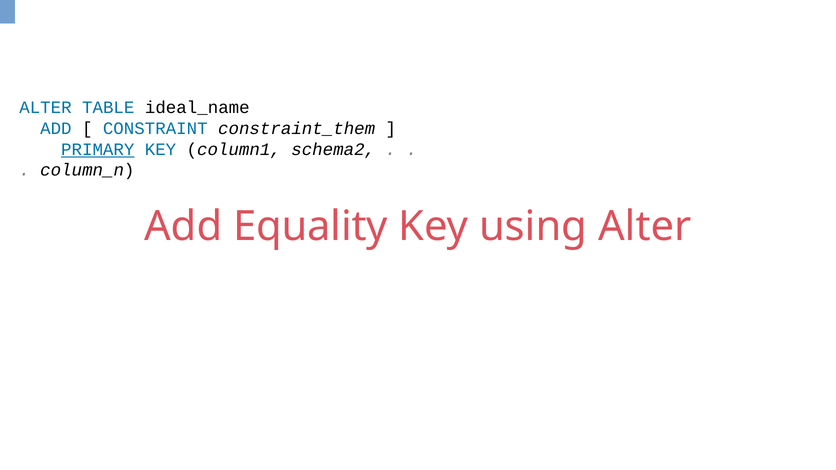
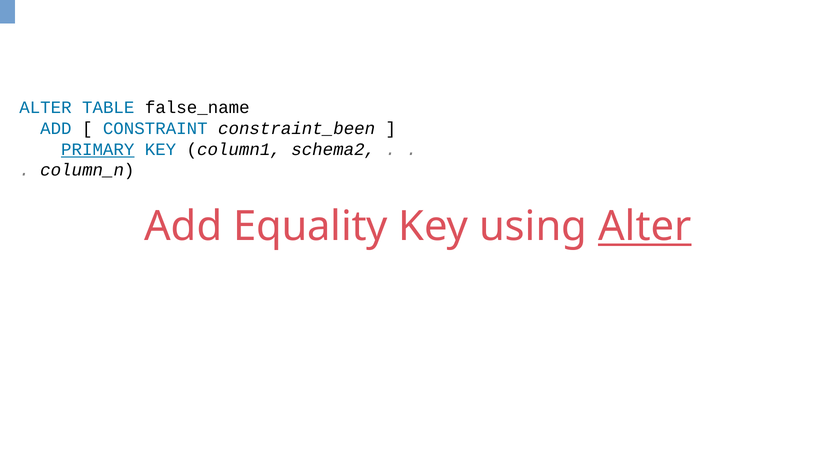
ideal_name: ideal_name -> false_name (197, 108)
constraint_them: constraint_them -> constraint_been (297, 128)
Alter underline: none -> present (645, 227)
